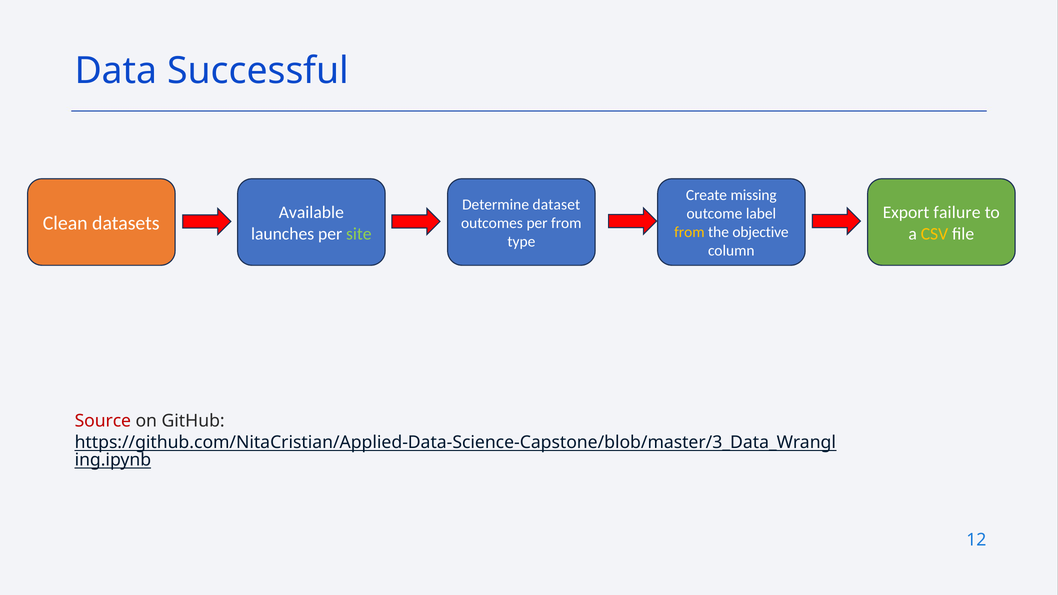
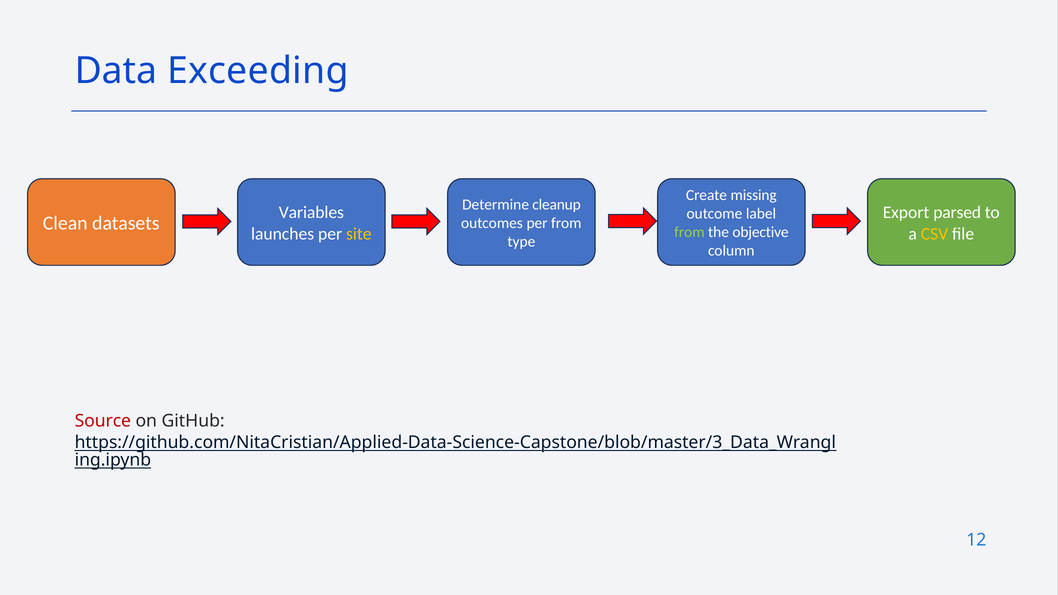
Successful: Successful -> Exceeding (258, 71)
dataset: dataset -> cleanup (557, 205)
Available: Available -> Variables (311, 213)
failure: failure -> parsed (957, 213)
from colour: yellow -> light green (689, 232)
site colour: light green -> yellow (359, 234)
